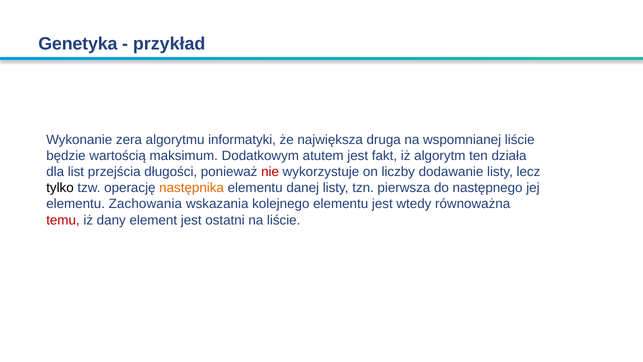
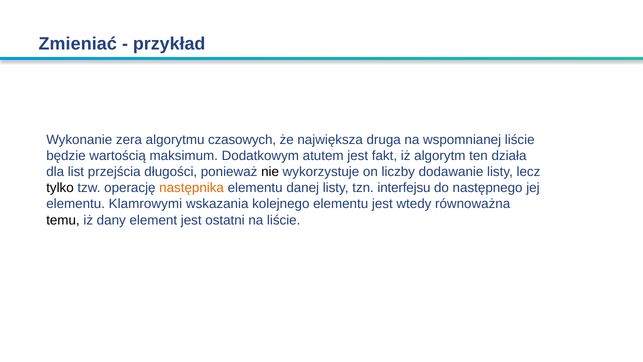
Genetyka: Genetyka -> Zmieniać (78, 44)
informatyki: informatyki -> czasowych (242, 140)
nie colour: red -> black (270, 172)
pierwsza: pierwsza -> interfejsu (404, 188)
Zachowania: Zachowania -> Klamrowymi (145, 204)
temu colour: red -> black (63, 220)
